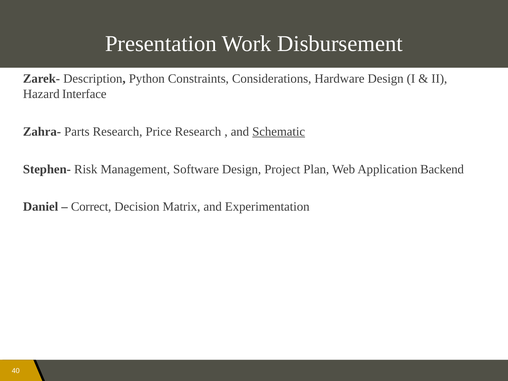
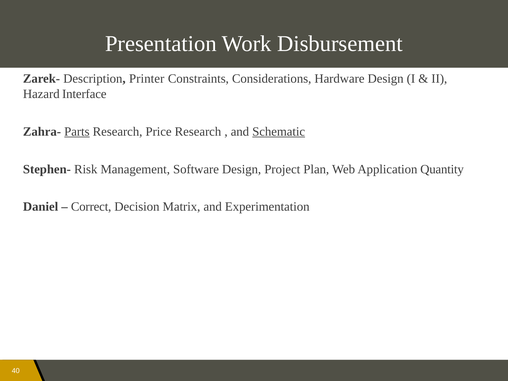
Python: Python -> Printer (147, 79)
Parts underline: none -> present (77, 132)
Backend: Backend -> Quantity (442, 169)
